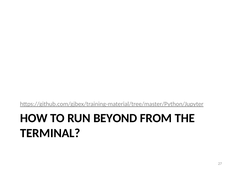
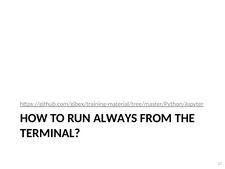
BEYOND: BEYOND -> ALWAYS (115, 118)
